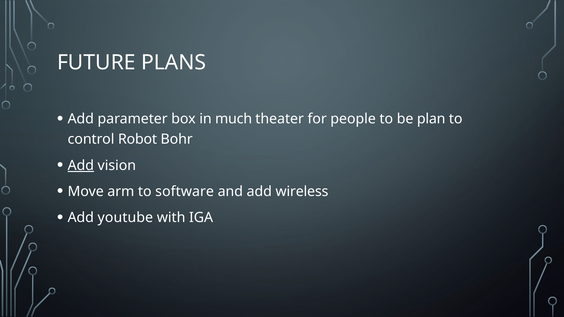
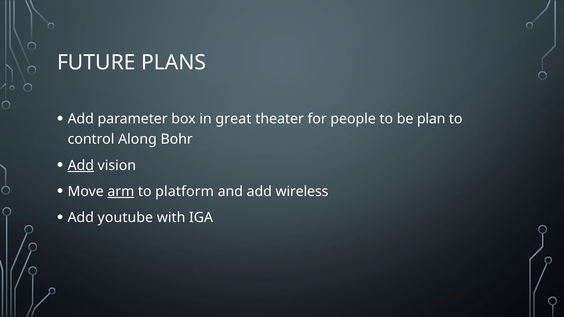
much: much -> great (233, 119)
Robot: Robot -> Along (137, 139)
arm underline: none -> present (121, 192)
software: software -> platform (185, 192)
